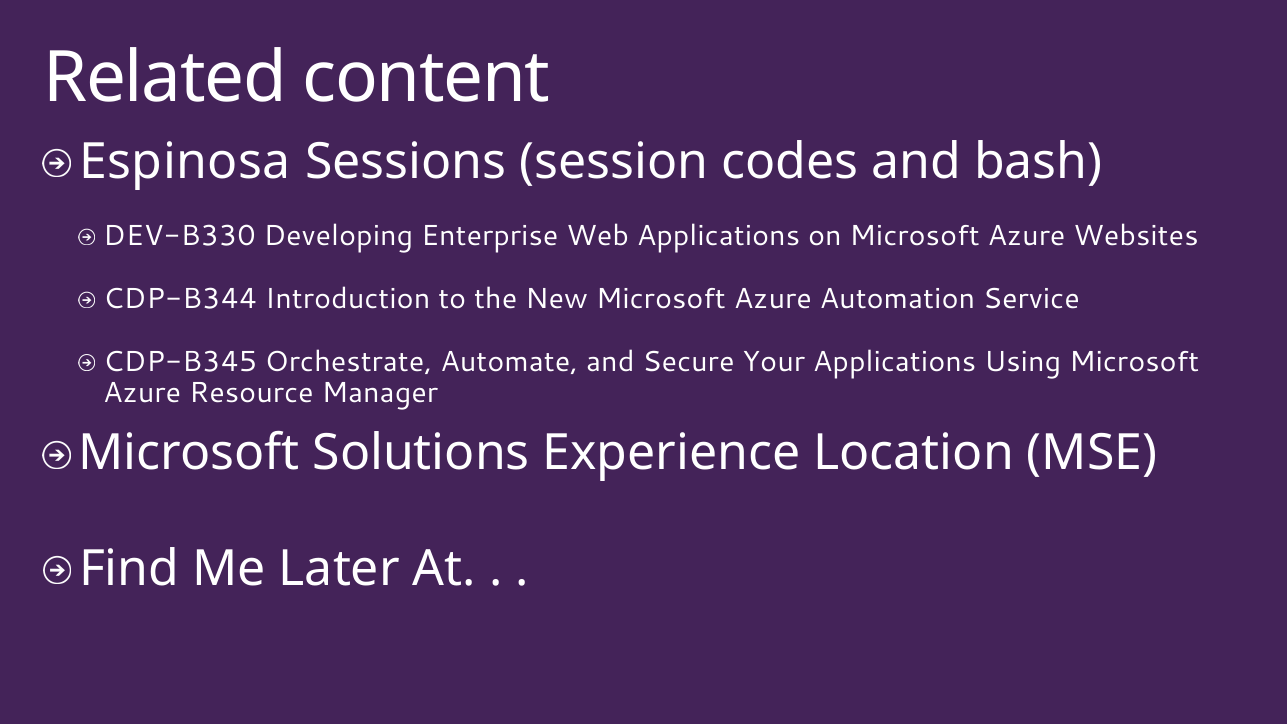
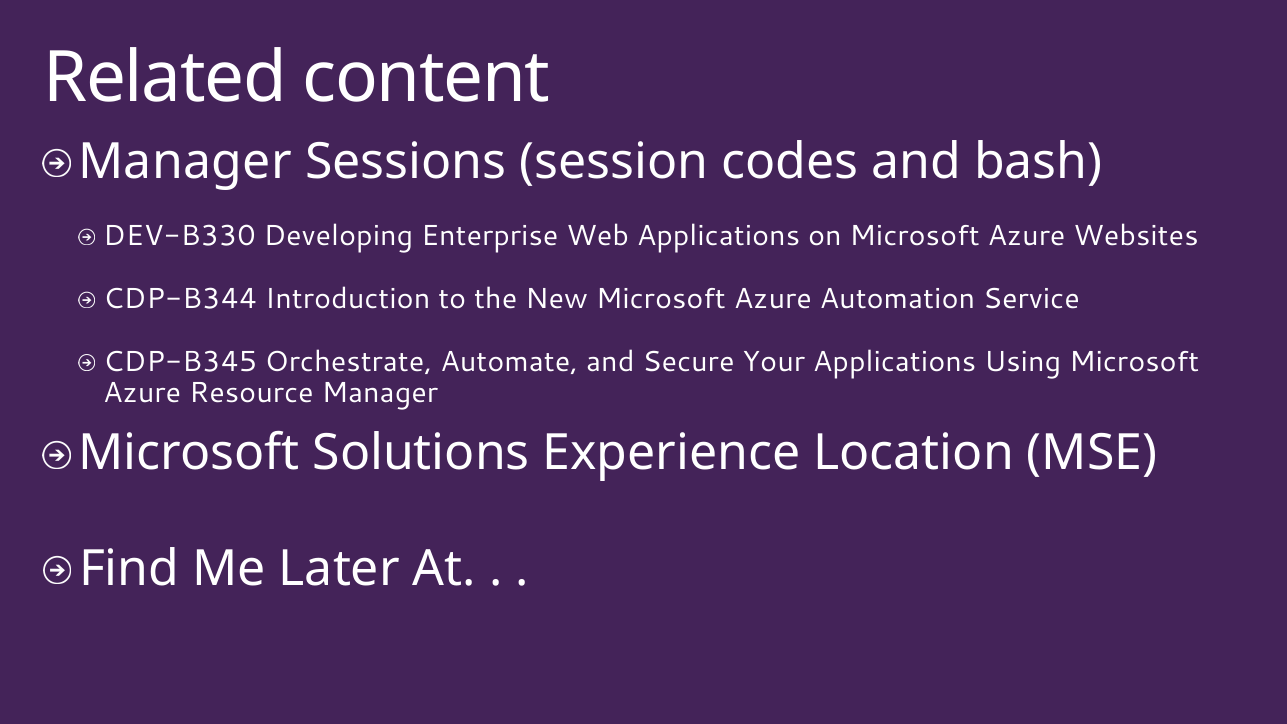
Espinosa: Espinosa -> Manager (185, 162)
